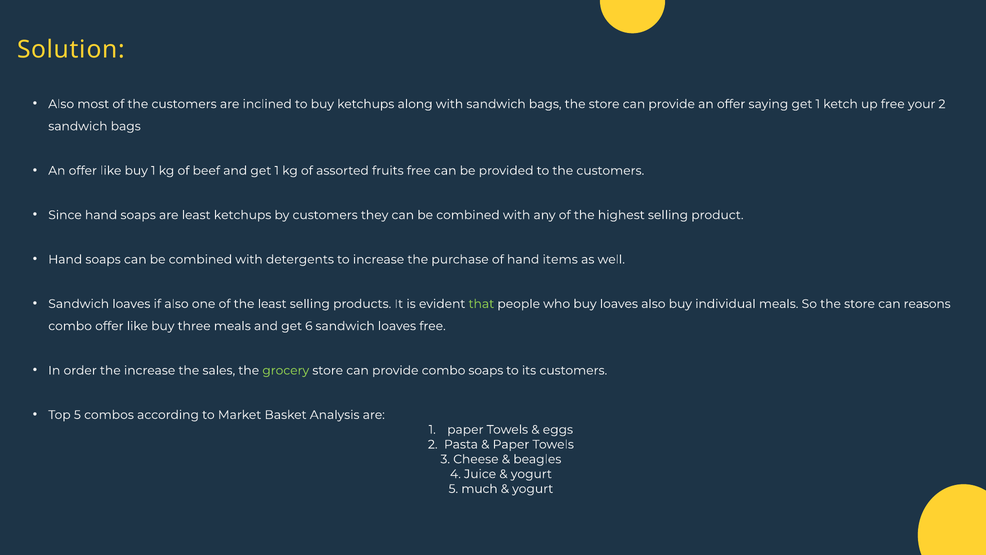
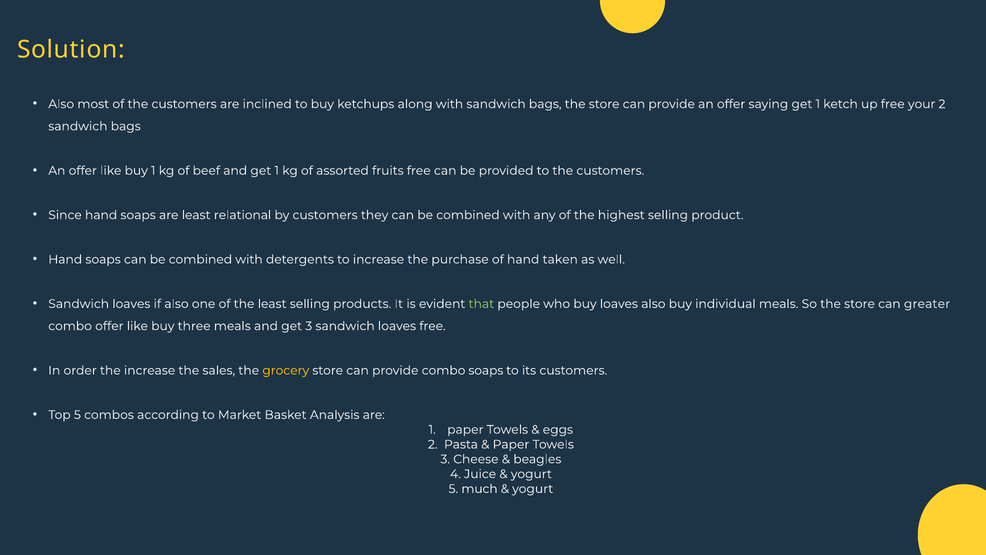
least ketchups: ketchups -> relational (243, 215)
items: items -> taken (560, 259)
reasons: reasons -> greater (927, 304)
get 6: 6 -> 3 (309, 326)
grocery colour: light green -> yellow (286, 370)
